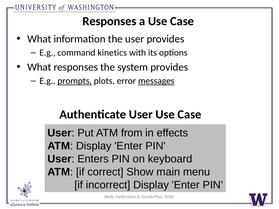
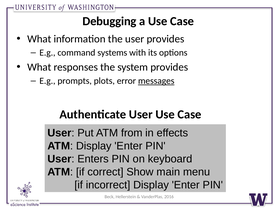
Responses: Responses -> Debugging (109, 21)
kinetics: kinetics -> systems (112, 53)
prompts underline: present -> none (75, 81)
